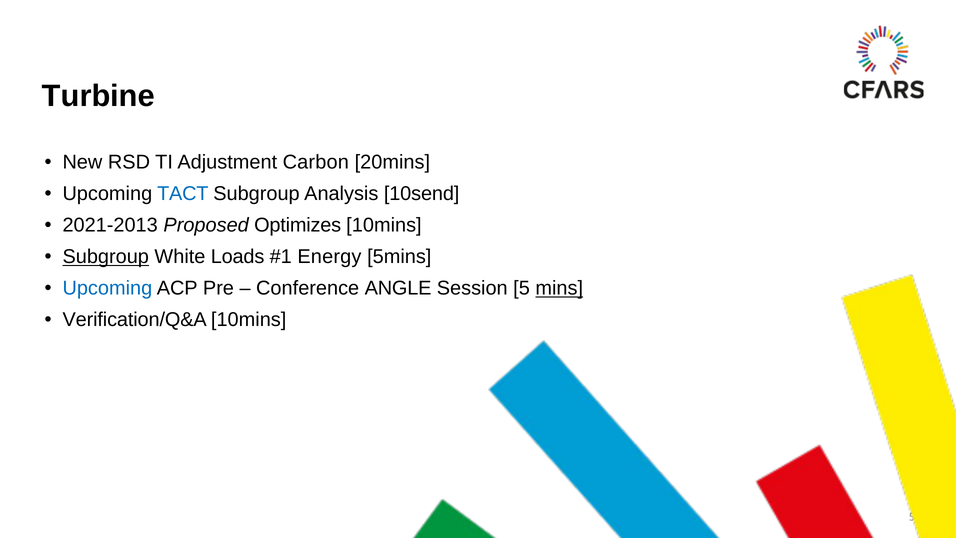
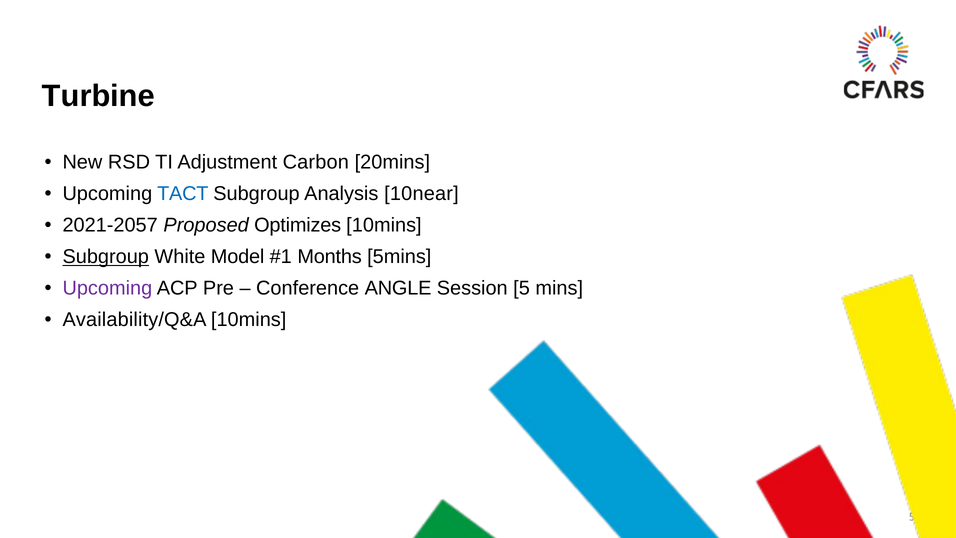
10send: 10send -> 10near (421, 194)
2021-2013: 2021-2013 -> 2021-2057 (110, 225)
Loads: Loads -> Model (238, 257)
Energy: Energy -> Months (330, 257)
Upcoming colour: blue -> purple (107, 288)
mins underline: present -> none (559, 288)
Verification/Q&A: Verification/Q&A -> Availability/Q&A (134, 320)
